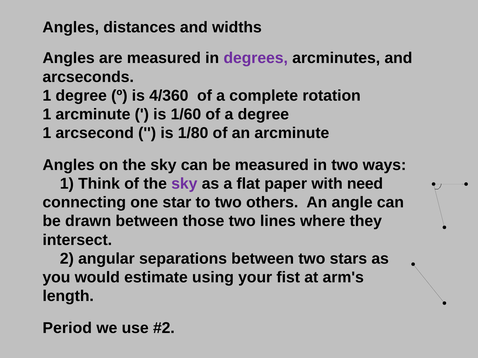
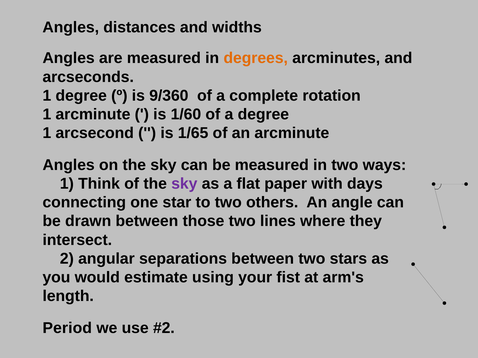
degrees colour: purple -> orange (256, 58)
4/360: 4/360 -> 9/360 (169, 96)
1/80: 1/80 -> 1/65 (193, 133)
need: need -> days (365, 184)
